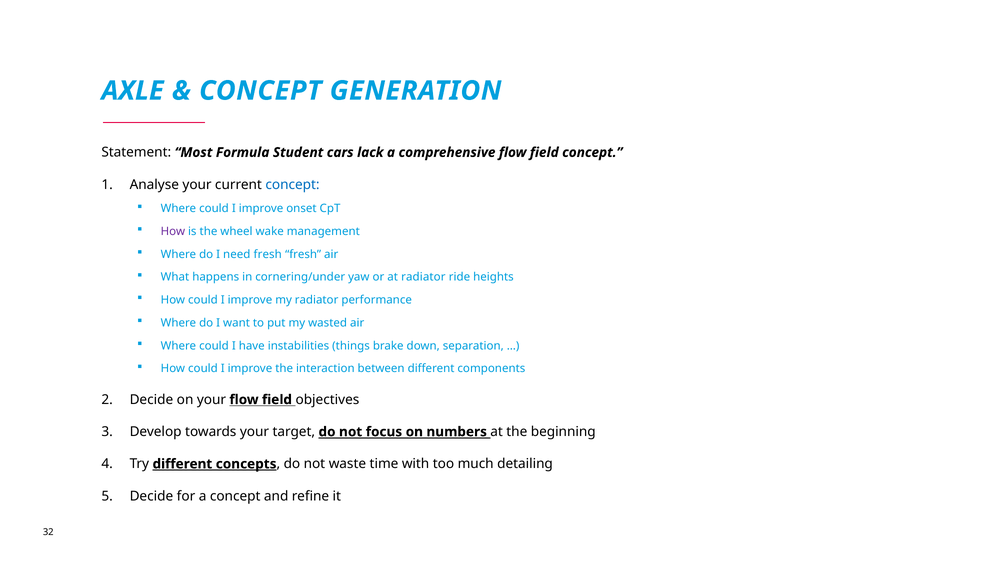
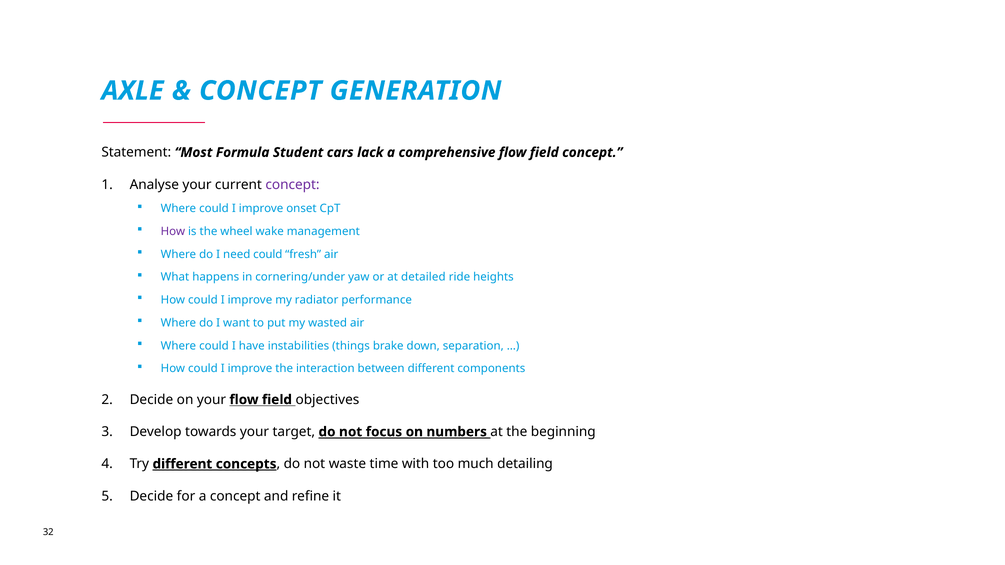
concept colour: blue -> purple (292, 185)
need fresh: fresh -> could (268, 254)
at radiator: radiator -> detailed (423, 277)
